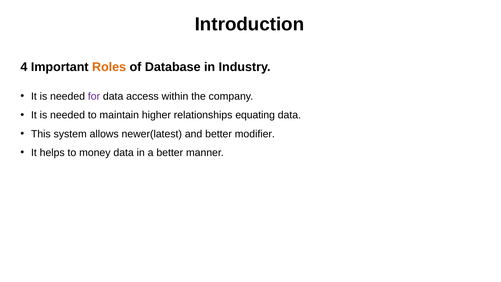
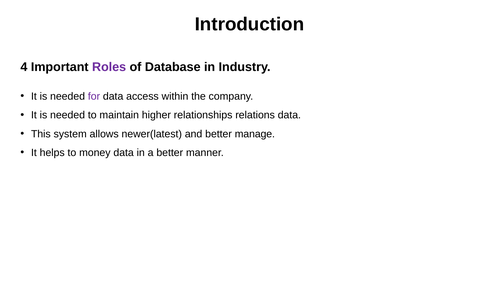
Roles colour: orange -> purple (109, 67)
equating: equating -> relations (255, 115)
modifier: modifier -> manage (255, 134)
